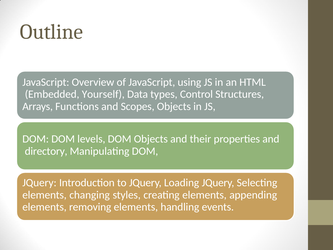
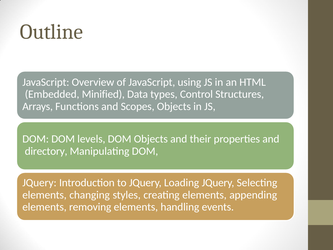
Yourself: Yourself -> Minified (103, 94)
